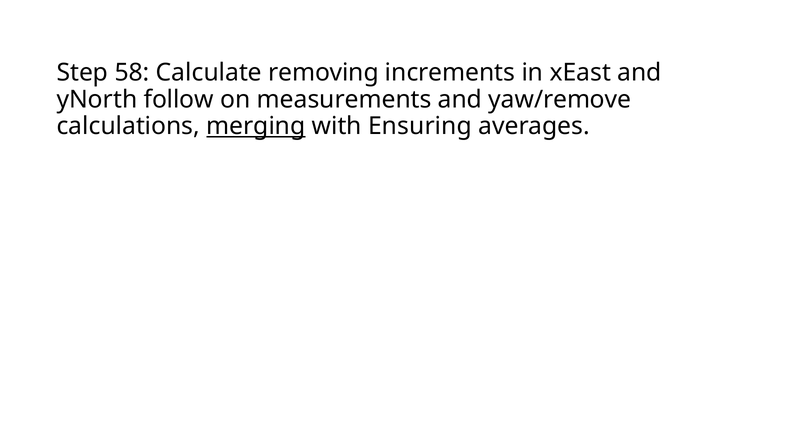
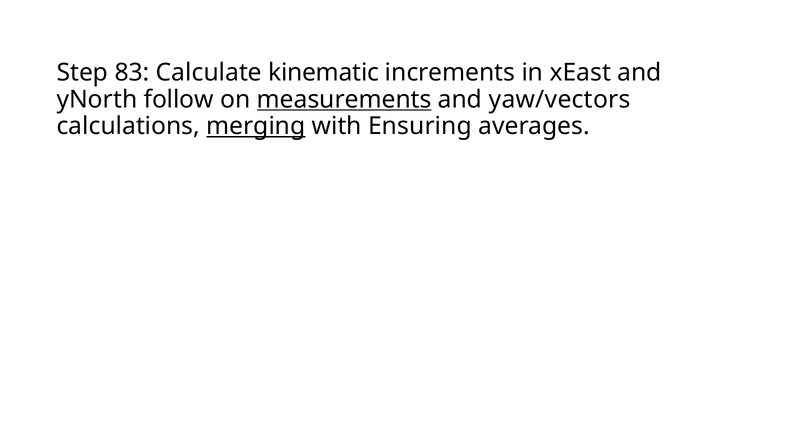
58: 58 -> 83 (132, 73)
removing: removing -> kinematic (324, 73)
measurements underline: none -> present (344, 99)
yaw/remove: yaw/remove -> yaw/vectors (560, 99)
